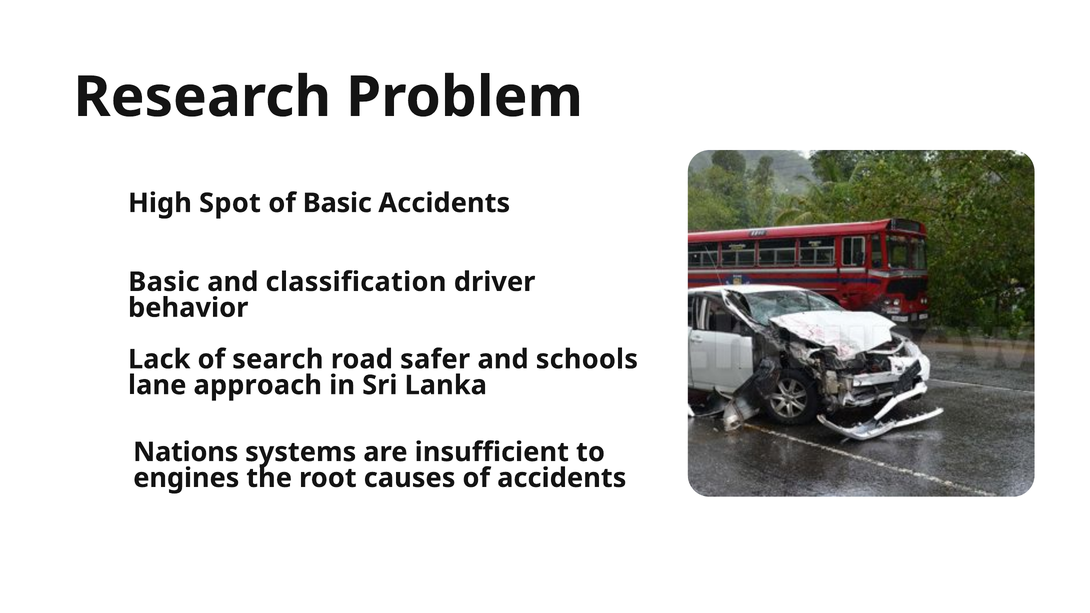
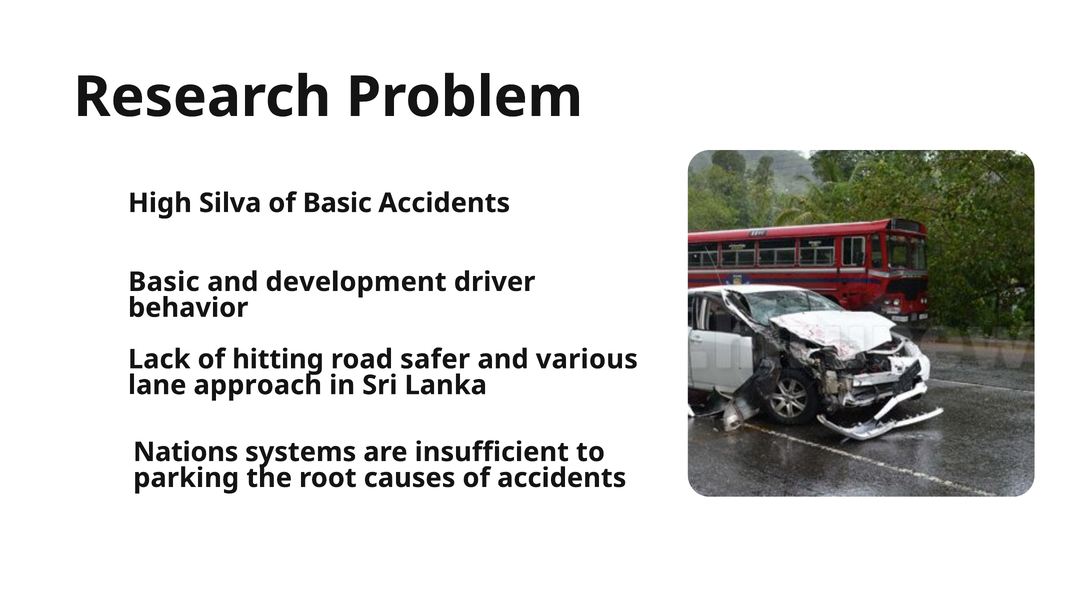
Spot: Spot -> Silva (230, 203)
classification: classification -> development (356, 282)
search: search -> hitting (278, 359)
schools: schools -> various (587, 359)
engines: engines -> parking (186, 478)
